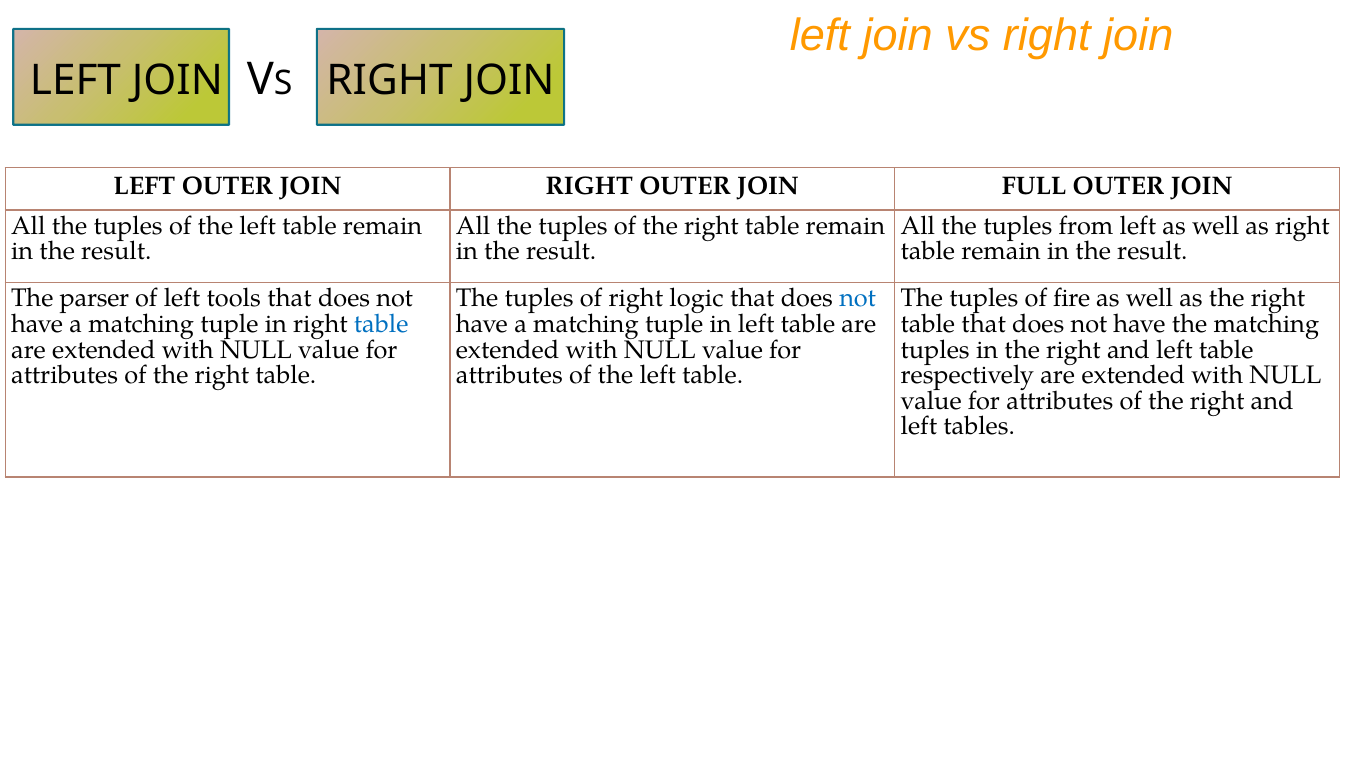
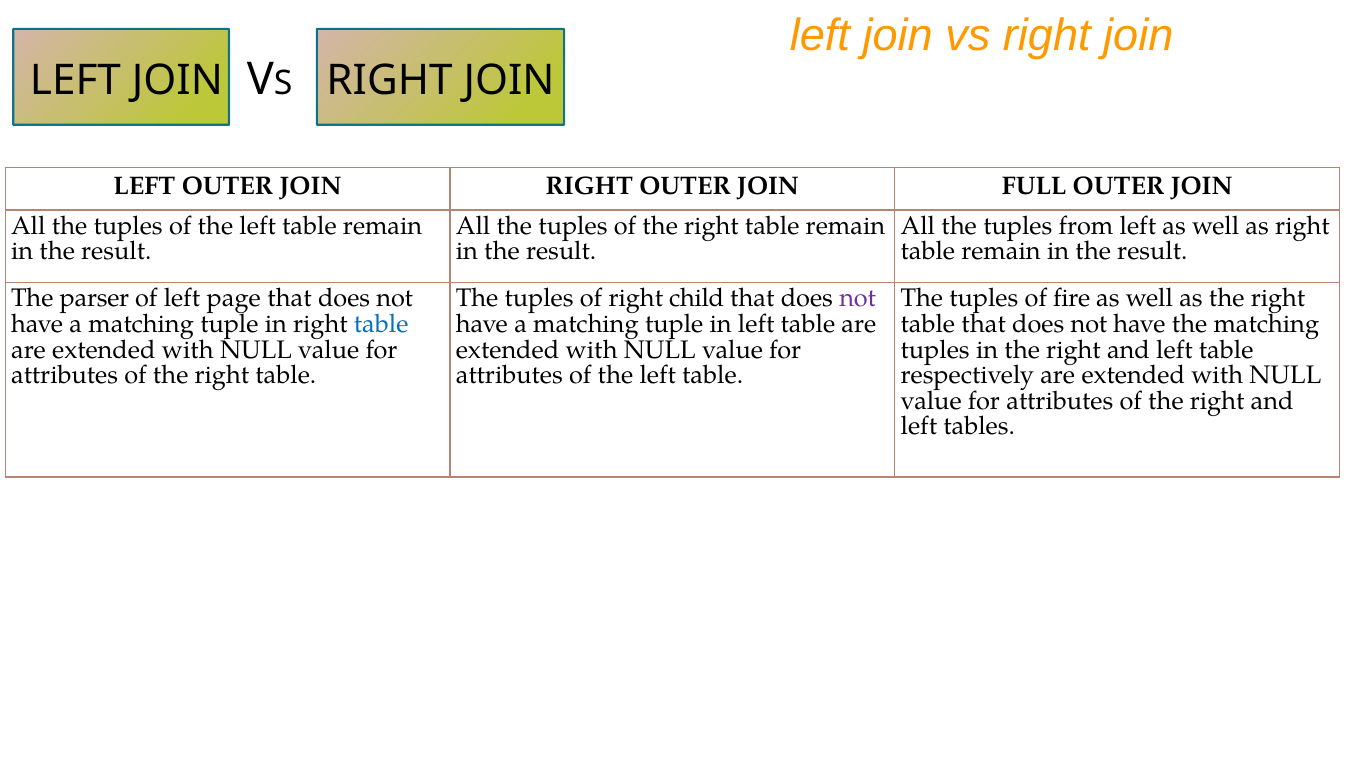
tools: tools -> page (234, 299)
logic: logic -> child (697, 299)
not colour: blue -> purple (858, 299)
